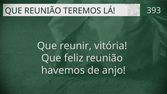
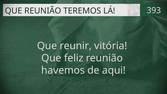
anjo: anjo -> aqui (114, 70)
